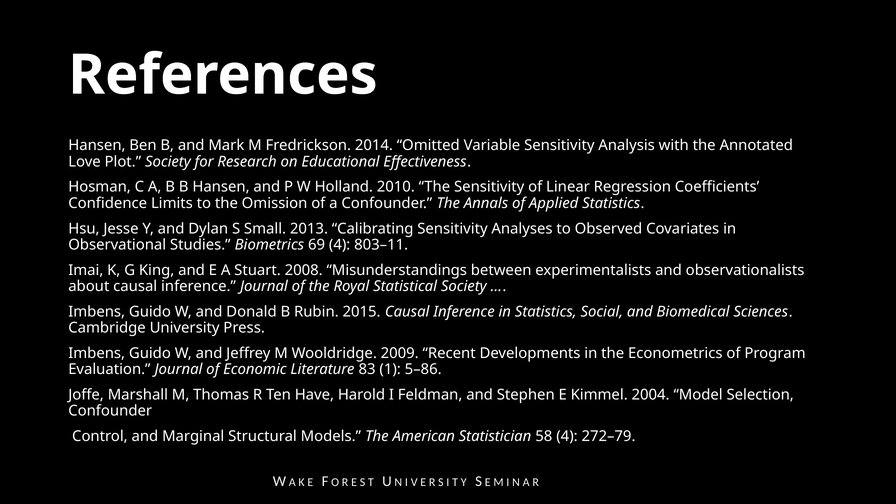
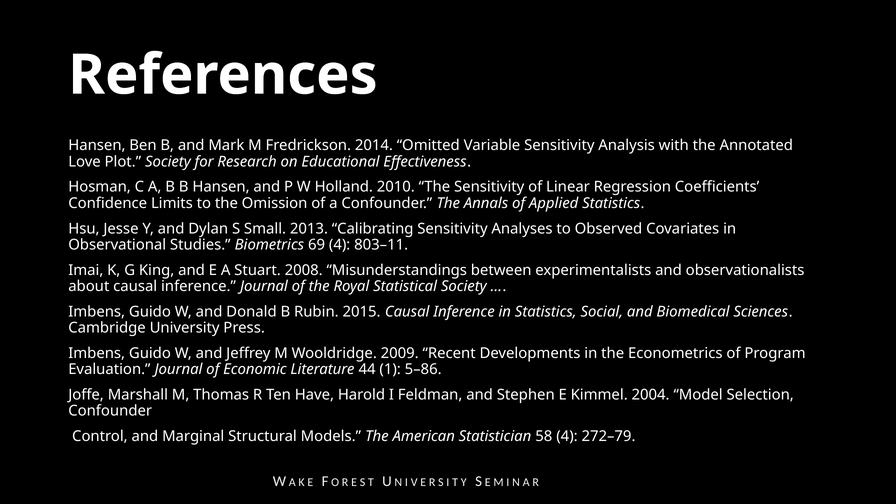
83: 83 -> 44 (367, 369)
